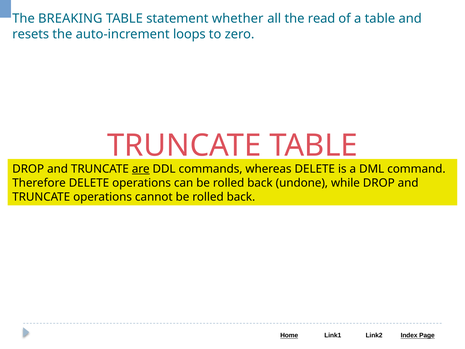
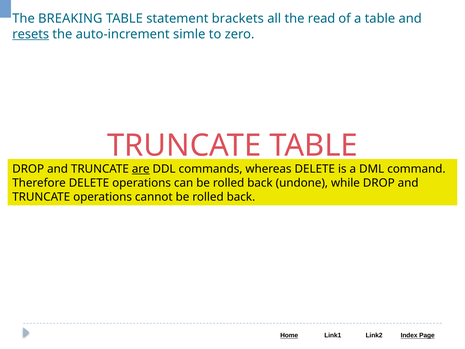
whether: whether -> brackets (238, 19)
resets underline: none -> present (31, 34)
loops: loops -> simle (189, 34)
